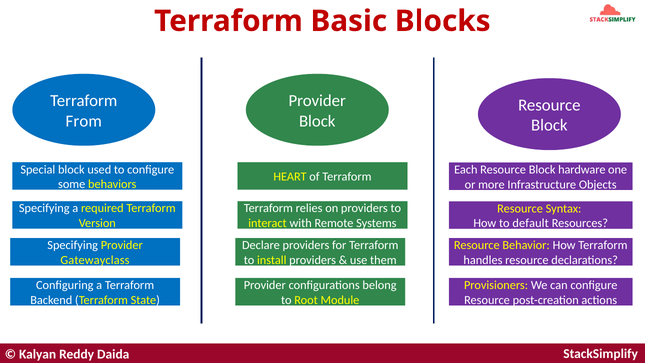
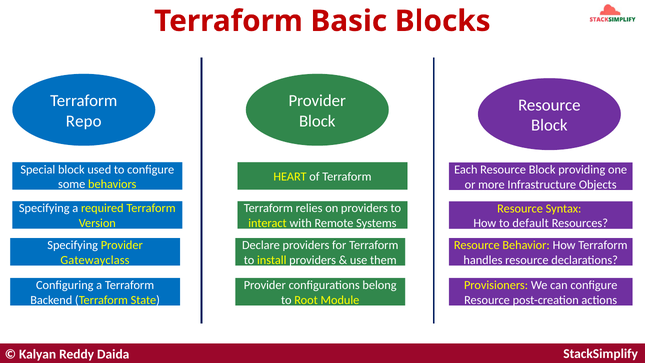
From: From -> Repo (84, 121)
hardware: hardware -> providing (582, 170)
